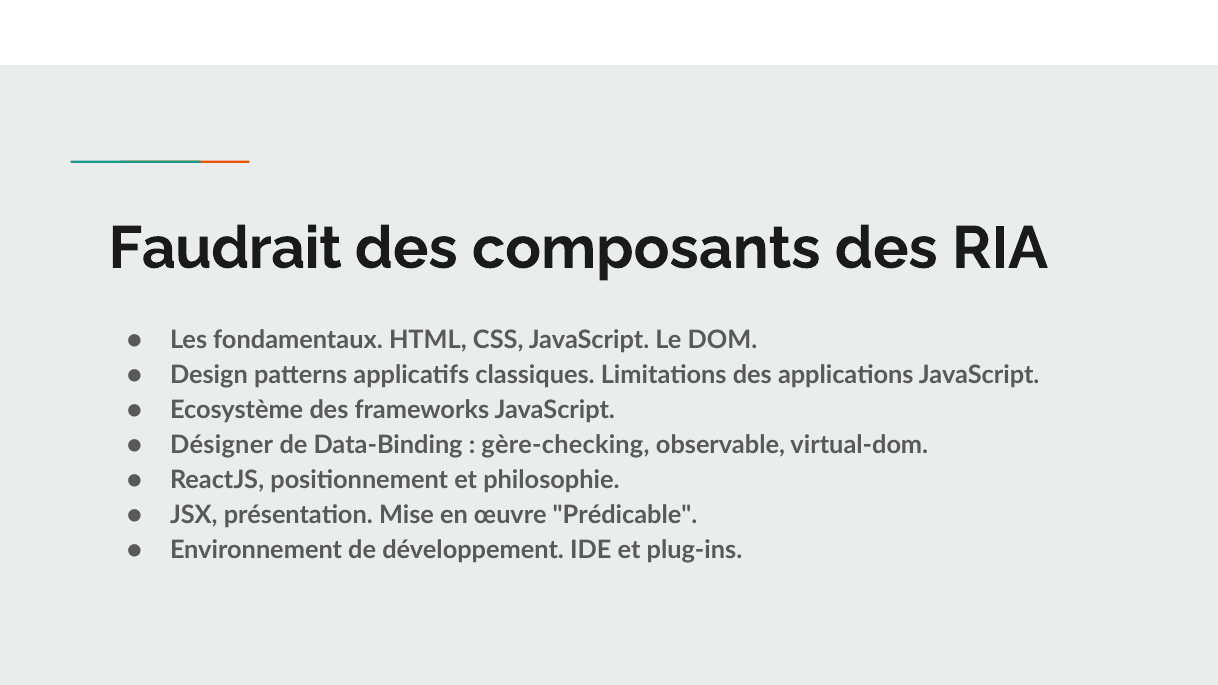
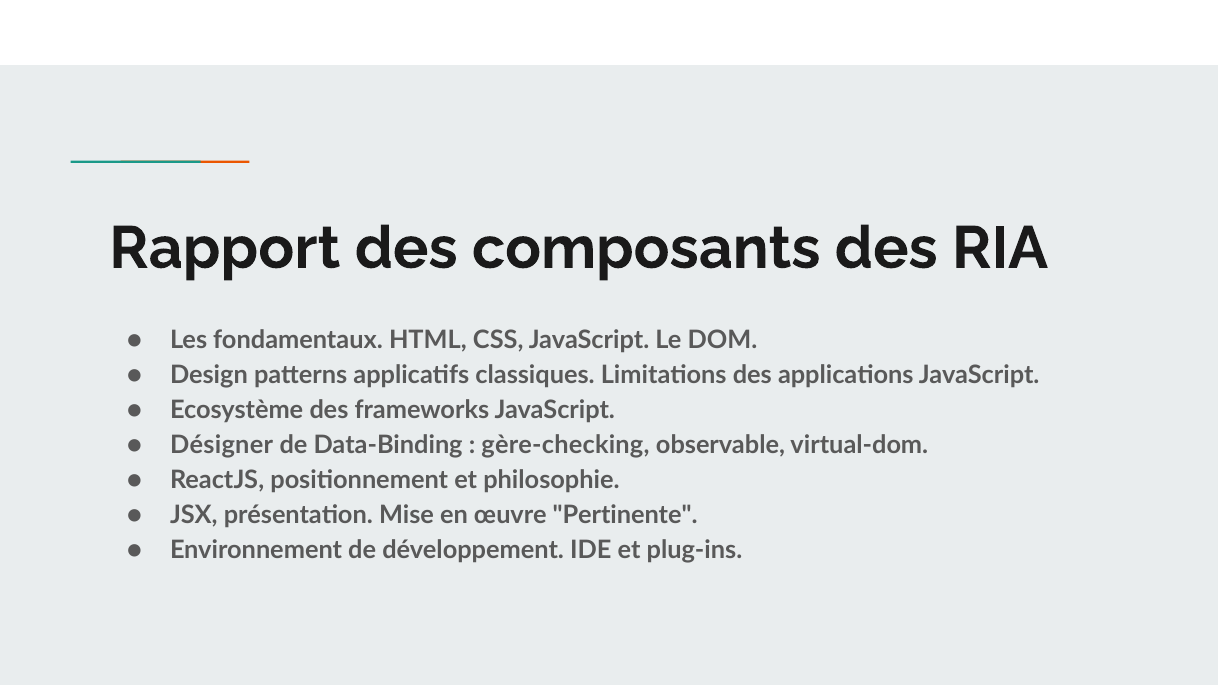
Faudrait: Faudrait -> Rapport (225, 248)
Prédicable: Prédicable -> Pertinente (625, 515)
